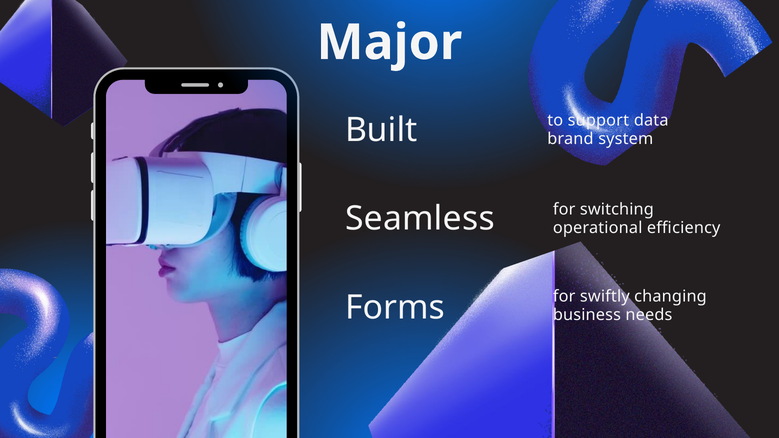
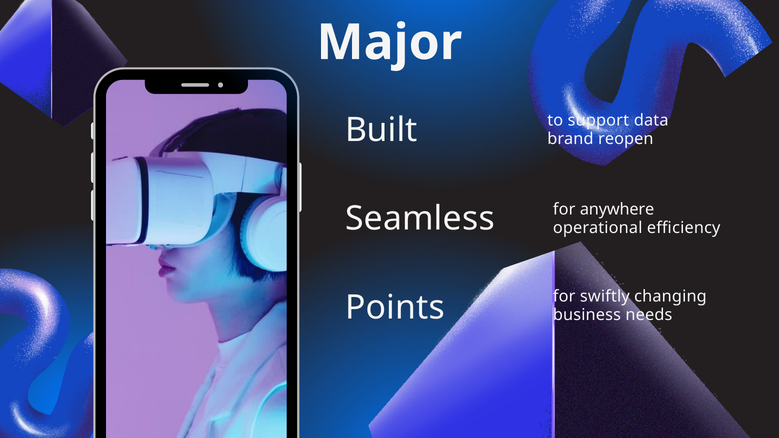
system: system -> reopen (626, 139)
switching: switching -> anywhere (617, 209)
Forms: Forms -> Points (395, 308)
